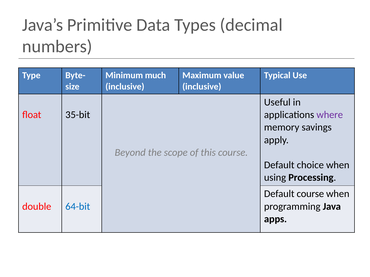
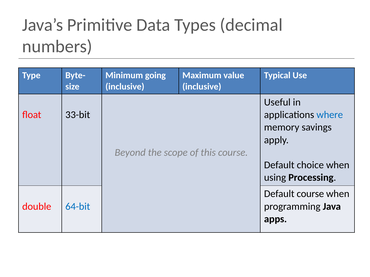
much: much -> going (155, 75)
35-bit: 35-bit -> 33-bit (78, 115)
where colour: purple -> blue (330, 115)
